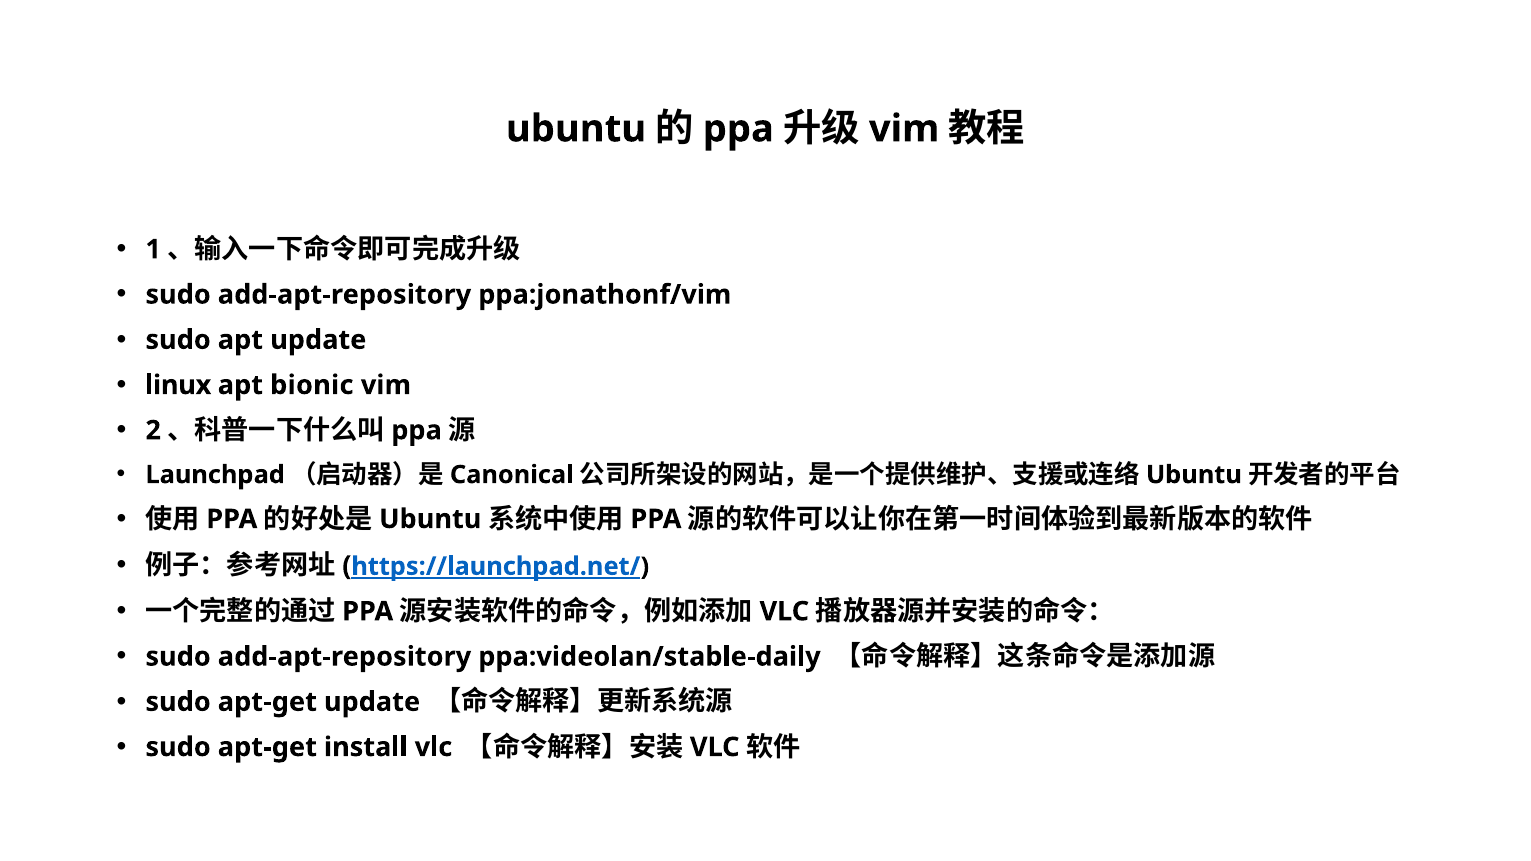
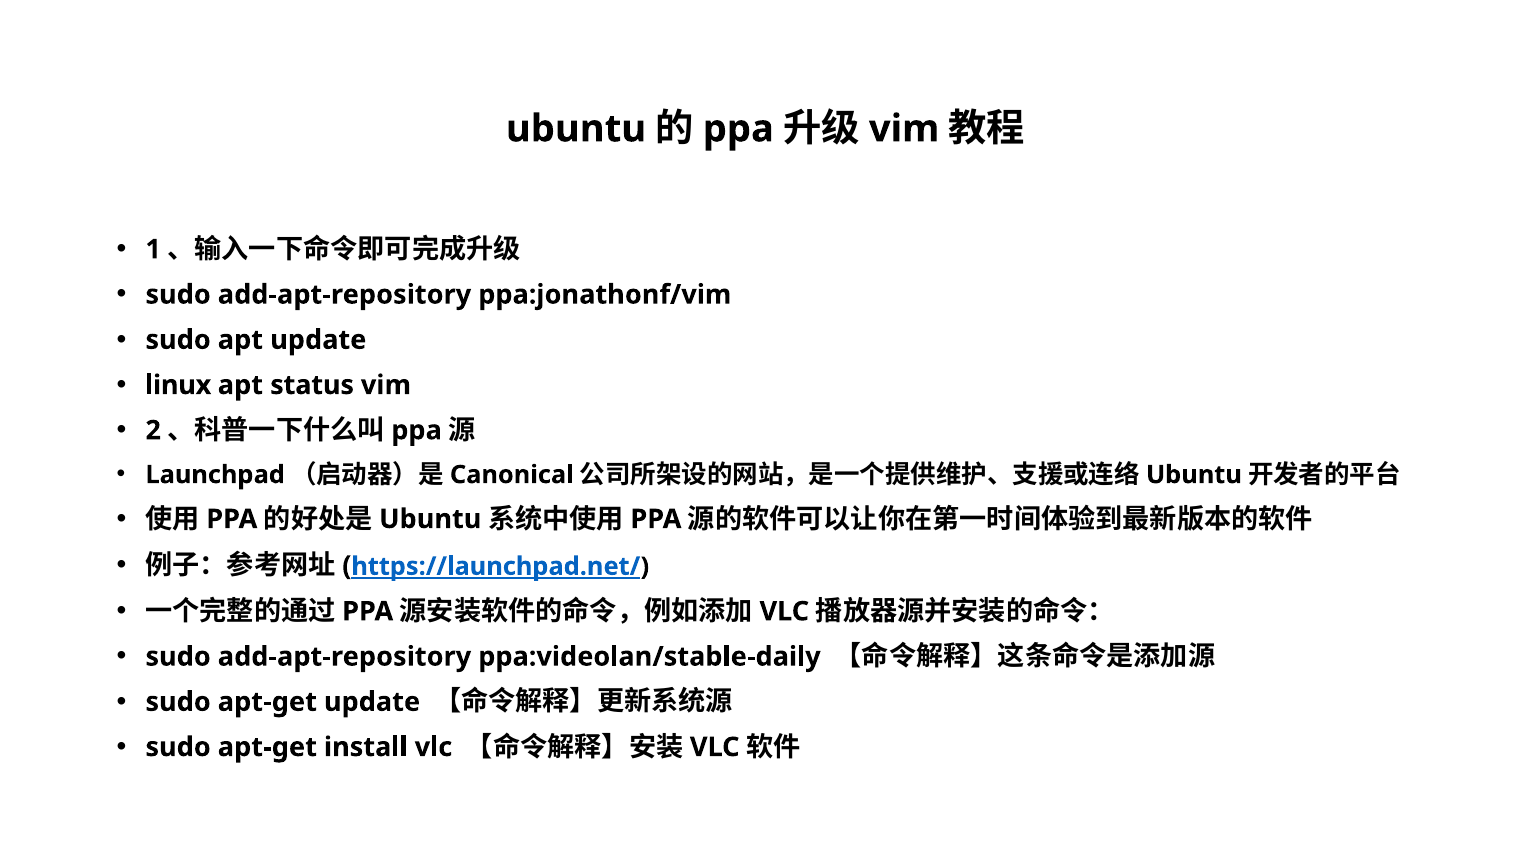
bionic: bionic -> status (312, 385)
